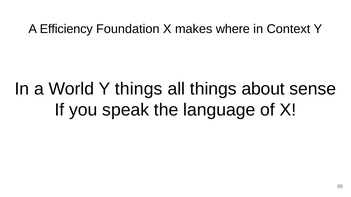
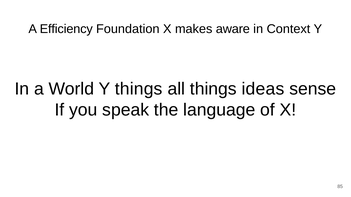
where: where -> aware (233, 29)
about: about -> ideas (263, 89)
